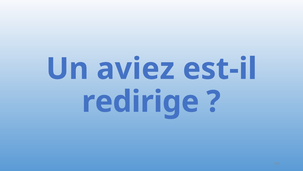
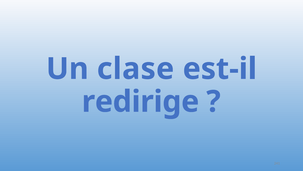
aviez: aviez -> clase (135, 69)
